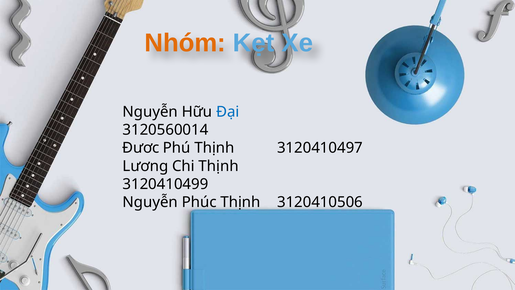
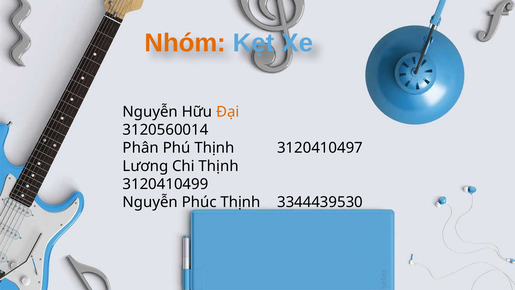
Đại colour: blue -> orange (228, 112)
Đươc: Đươc -> Phân (141, 148)
3120410506: 3120410506 -> 3344439530 (320, 202)
